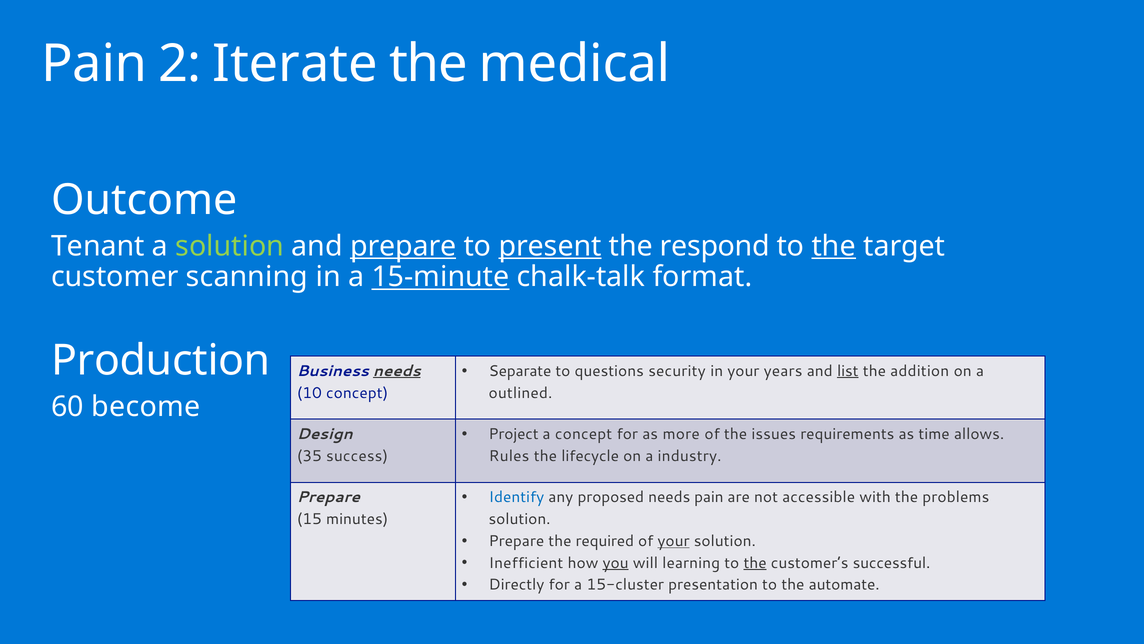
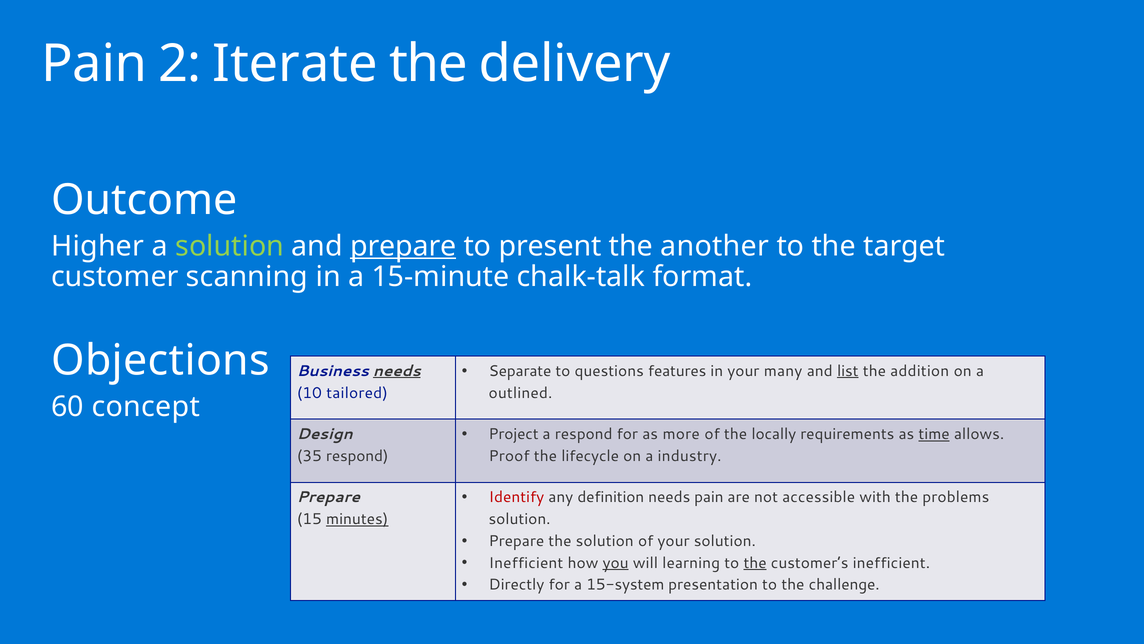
medical: medical -> delivery (575, 64)
Tenant: Tenant -> Higher (98, 246)
present underline: present -> none (550, 246)
respond: respond -> another (715, 246)
the underline: present -> none (834, 246)
15-minute underline: present -> none (440, 277)
Production: Production -> Objections (160, 360)
security: security -> features (677, 371)
years: years -> many (783, 371)
10 concept: concept -> tailored (357, 393)
become: become -> concept (146, 406)
a concept: concept -> respond (584, 434)
issues: issues -> locally (774, 434)
time underline: none -> present (934, 434)
35 success: success -> respond (357, 456)
Rules: Rules -> Proof (509, 456)
Identify colour: blue -> red (516, 497)
proposed: proposed -> definition (611, 497)
minutes underline: none -> present (357, 519)
the required: required -> solution (605, 541)
your underline: present -> none (674, 541)
customer’s successful: successful -> inefficient (891, 563)
15-cluster: 15-cluster -> 15-system (625, 584)
automate: automate -> challenge (844, 584)
